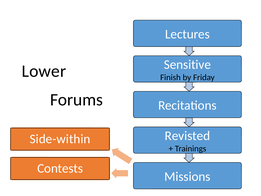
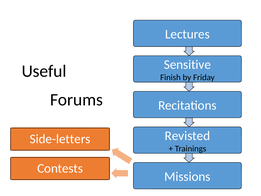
Lower: Lower -> Useful (44, 71)
Side-within: Side-within -> Side-letters (60, 139)
